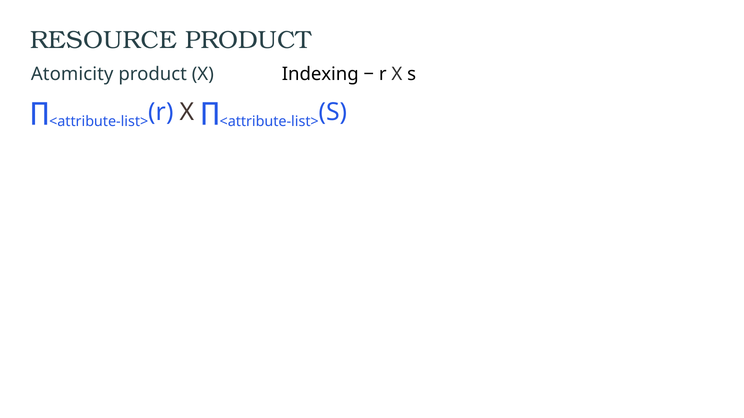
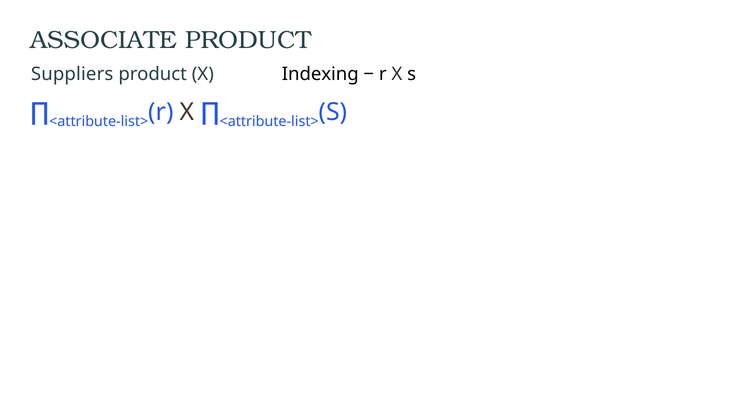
RESOURCE: RESOURCE -> ASSOCIATE (104, 40)
Atomicity: Atomicity -> Suppliers (72, 74)
